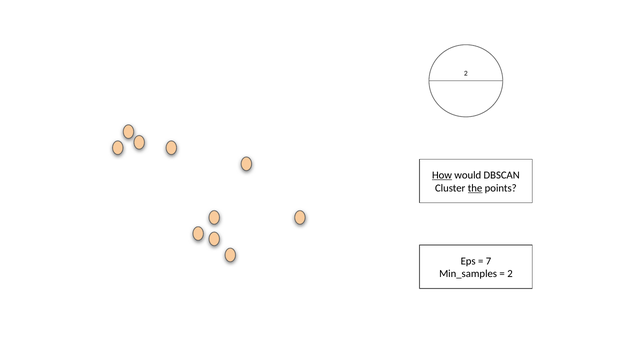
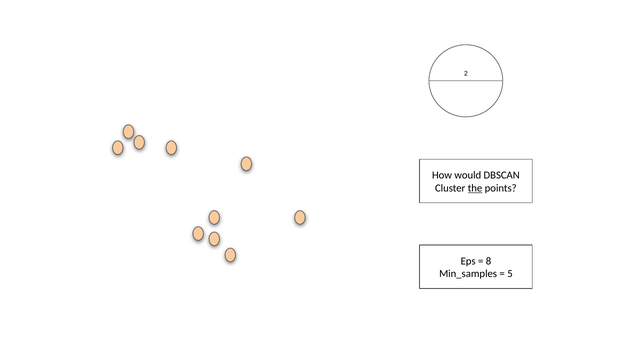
How underline: present -> none (442, 175)
7: 7 -> 8 (489, 261)
2: 2 -> 5 (510, 274)
